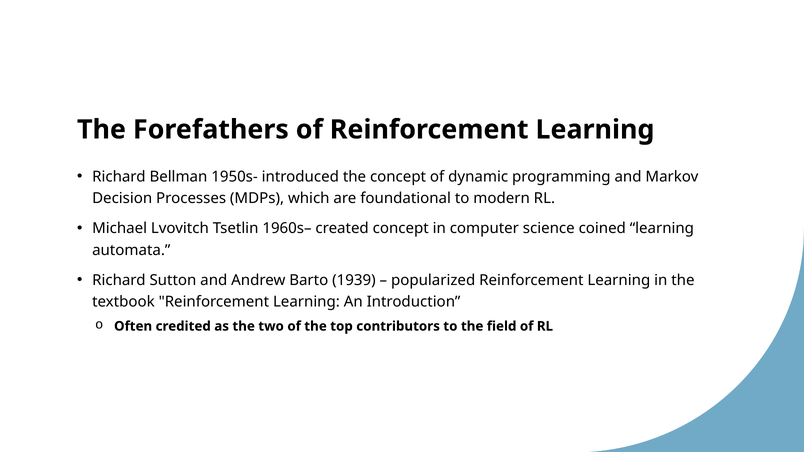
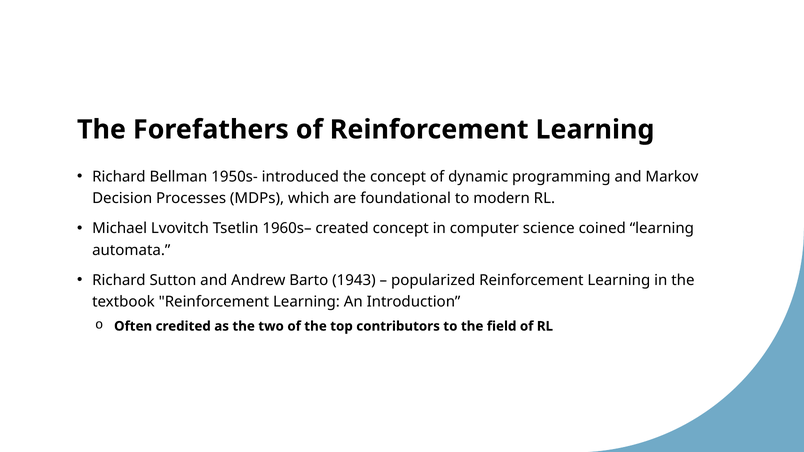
1939: 1939 -> 1943 (354, 280)
